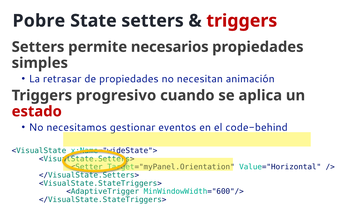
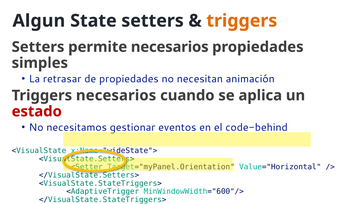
Pobre: Pobre -> Algun (39, 21)
triggers colour: red -> orange (242, 21)
Triggers progresivo: progresivo -> necesarios (116, 96)
